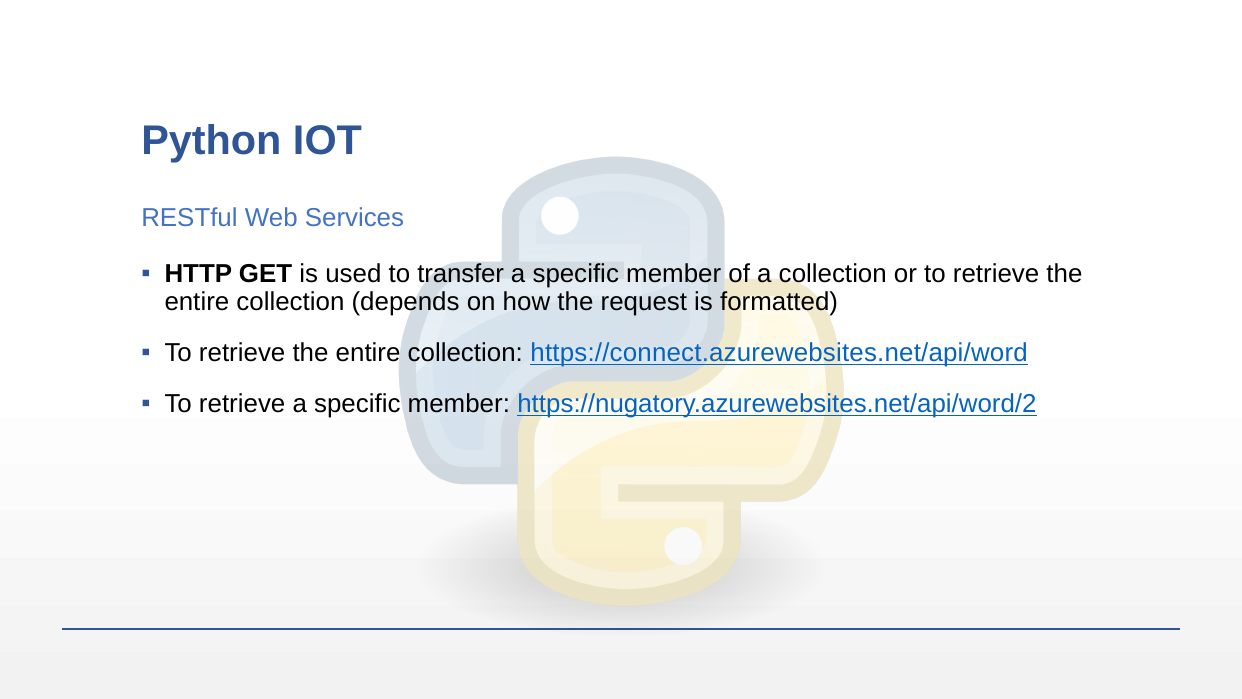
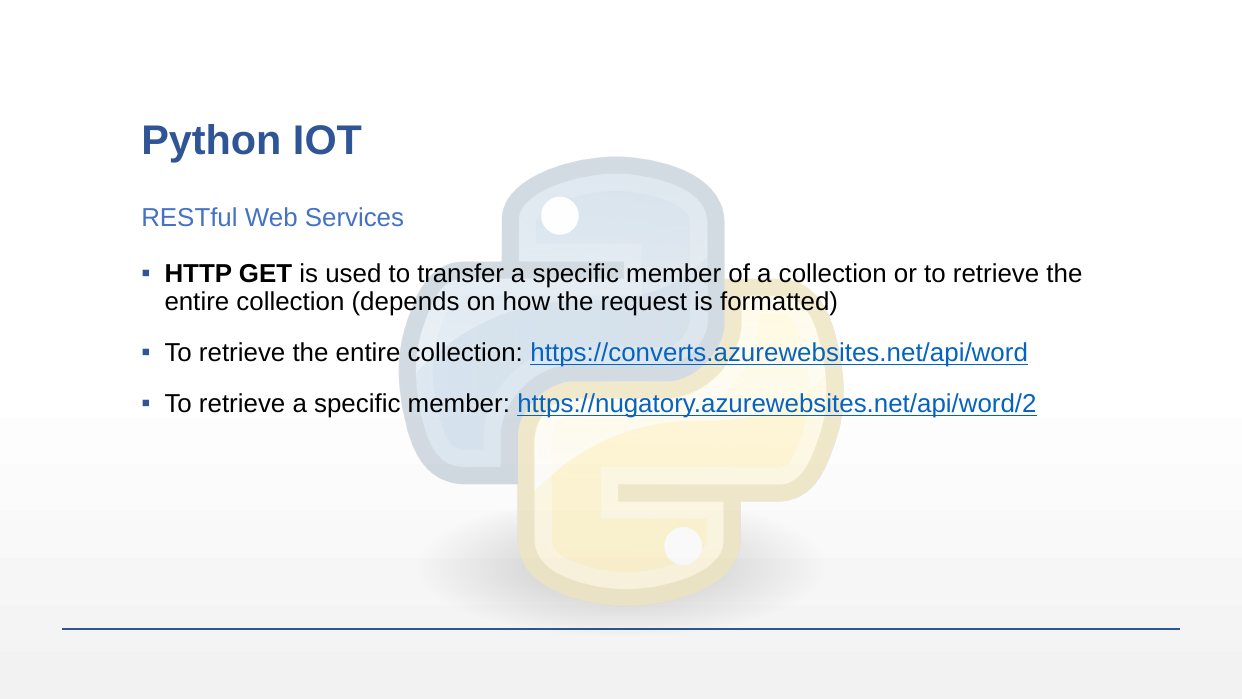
https://connect.azurewebsites.net/api/word: https://connect.azurewebsites.net/api/word -> https://converts.azurewebsites.net/api/word (779, 353)
